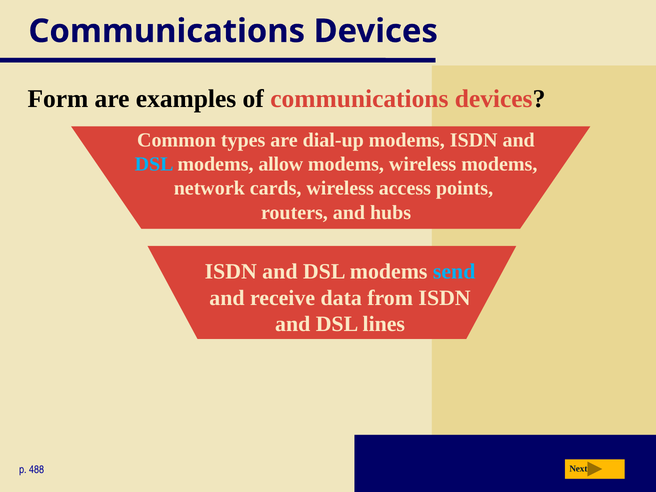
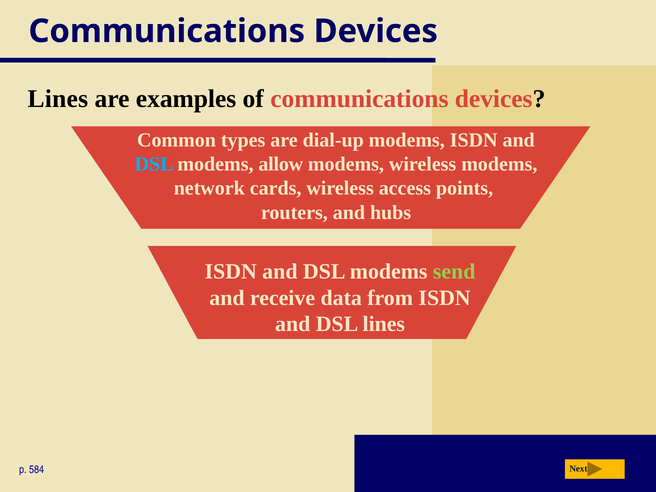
Form: Form -> Lines (58, 99)
send colour: light blue -> light green (454, 272)
488: 488 -> 584 (37, 470)
